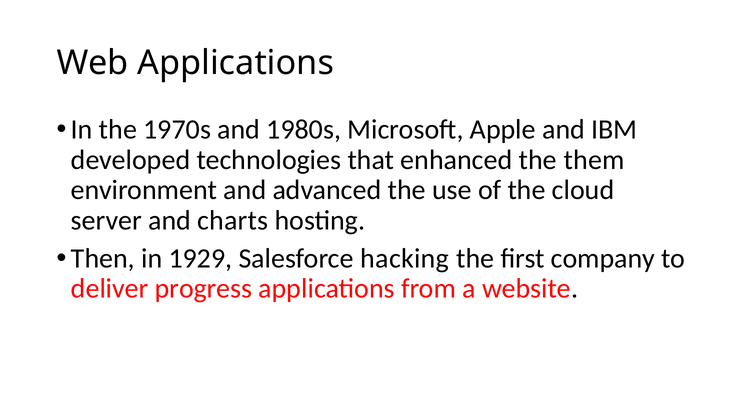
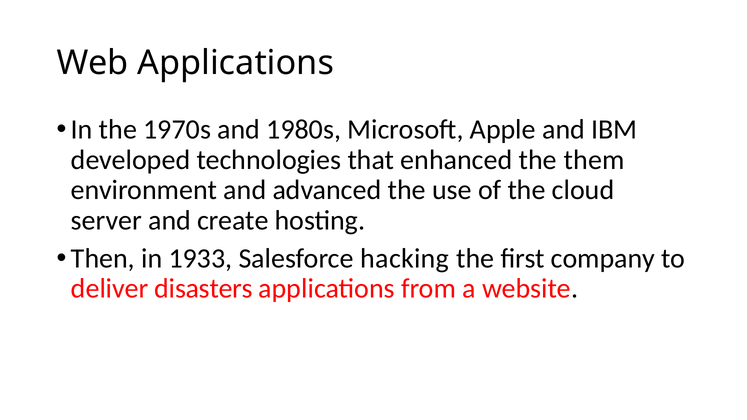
charts: charts -> create (233, 220)
1929: 1929 -> 1933 (200, 258)
progress: progress -> disasters (204, 289)
